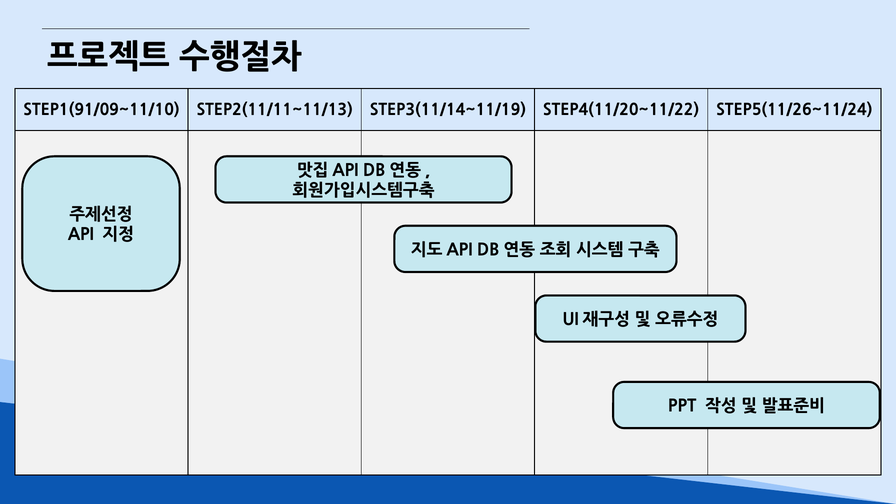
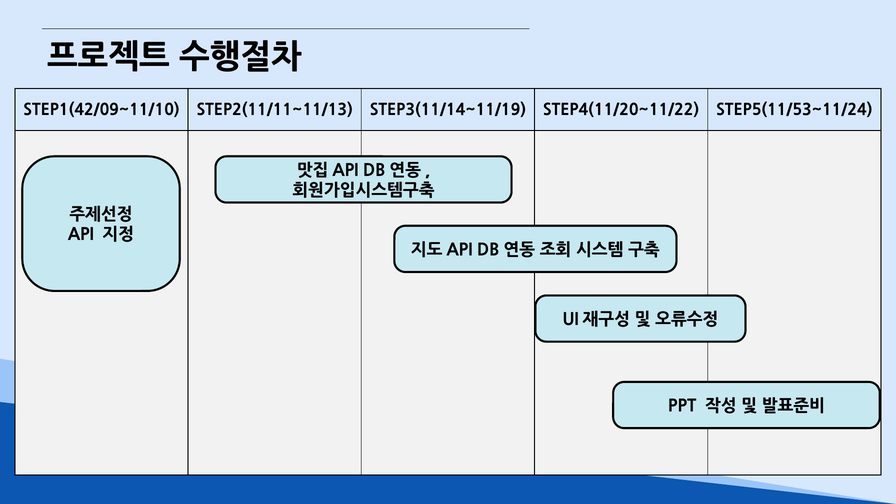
STEP1(91/09~11/10: STEP1(91/09~11/10 -> STEP1(42/09~11/10 (101, 110)
STEP5(11/26~11/24: STEP5(11/26~11/24 -> STEP5(11/53~11/24 (794, 110)
